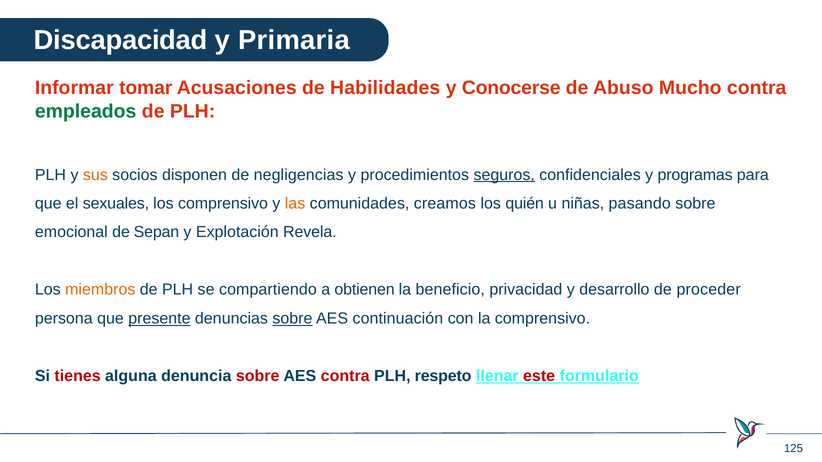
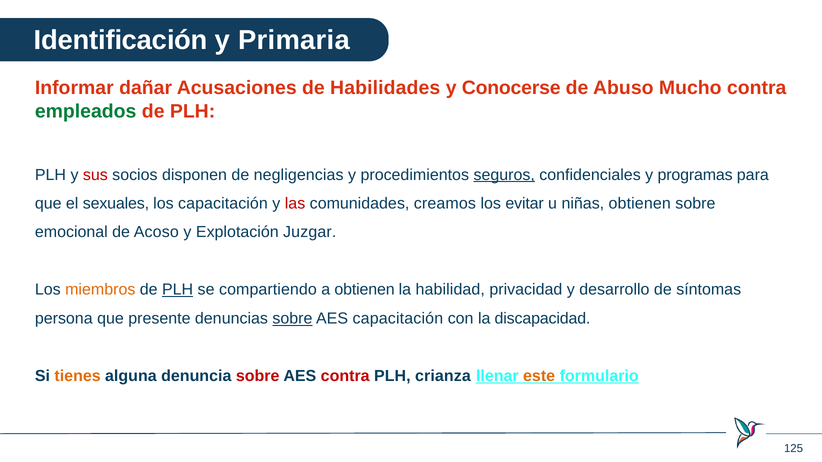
Discapacidad: Discapacidad -> Identificación (121, 40)
tomar: tomar -> dañar (146, 88)
sus colour: orange -> red (95, 175)
los comprensivo: comprensivo -> capacitación (223, 204)
las colour: orange -> red (295, 204)
quién: quién -> evitar (525, 204)
niñas pasando: pasando -> obtienen (640, 204)
Sepan: Sepan -> Acoso (156, 232)
Revela: Revela -> Juzgar (310, 232)
PLH underline: none -> present (178, 290)
beneficio: beneficio -> habilidad (450, 290)
proceder: proceder -> síntomas (709, 290)
presente underline: present -> none (159, 319)
AES continuación: continuación -> capacitación (398, 319)
la comprensivo: comprensivo -> discapacidad (543, 319)
tienes colour: red -> orange (78, 376)
respeto: respeto -> crianza (443, 376)
este colour: red -> orange (539, 376)
